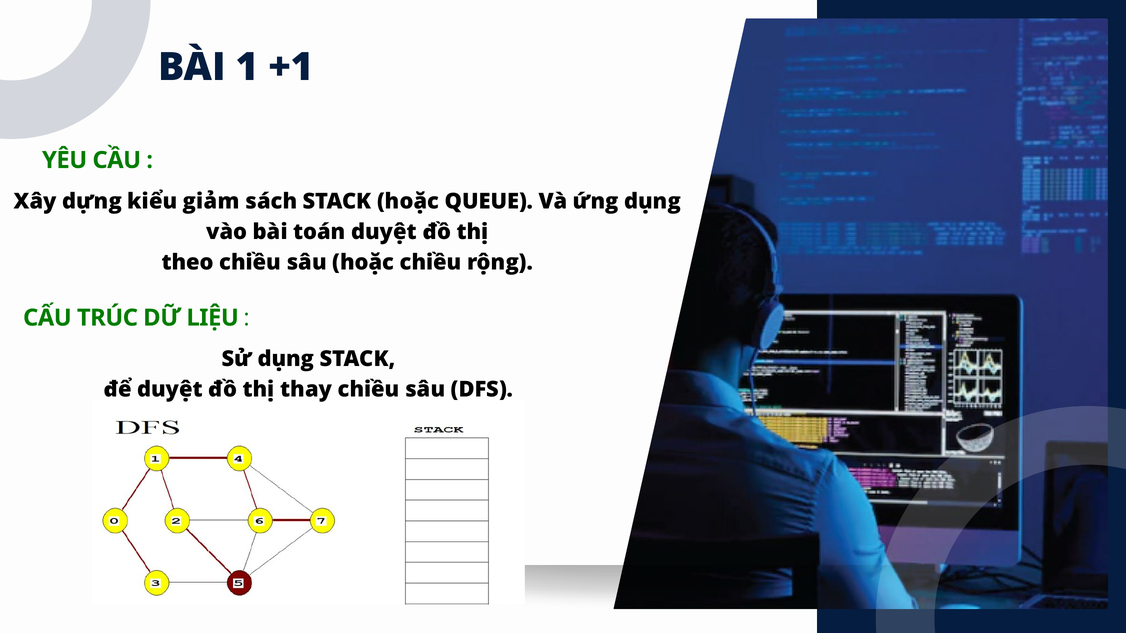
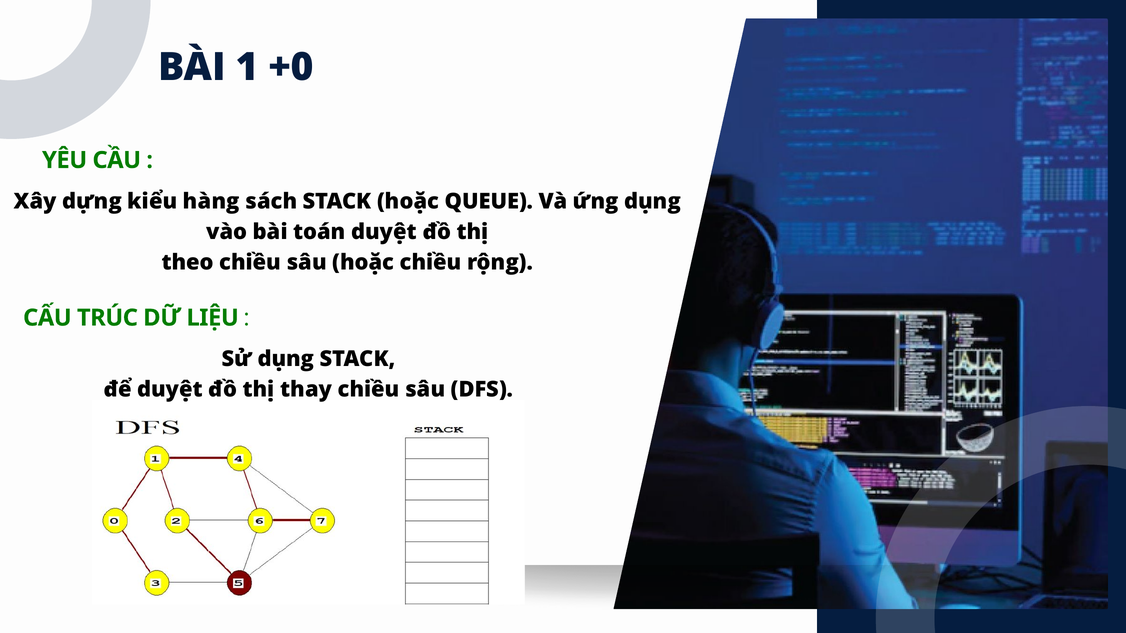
+1: +1 -> +0 (291, 68)
giảm: giảm -> hàng (211, 202)
